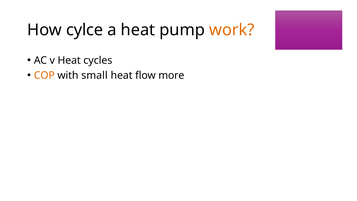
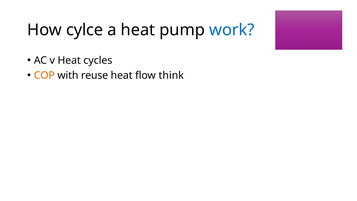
work colour: orange -> blue (232, 30)
small: small -> reuse (95, 75)
more: more -> think (171, 75)
